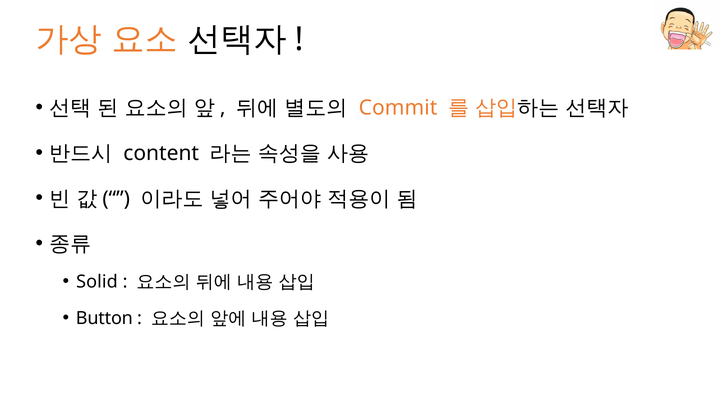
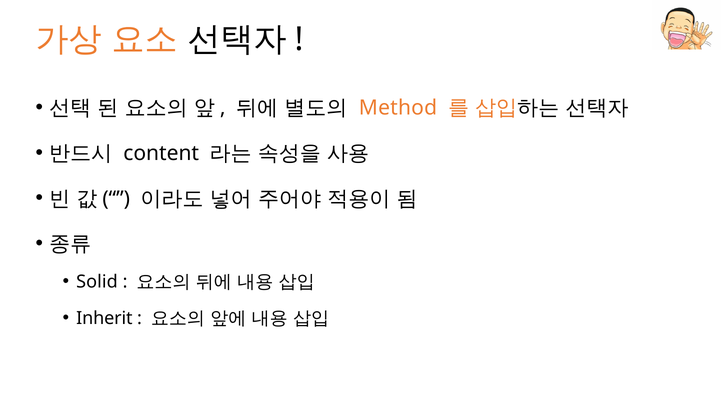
Commit: Commit -> Method (398, 108)
Button: Button -> Inherit (104, 318)
